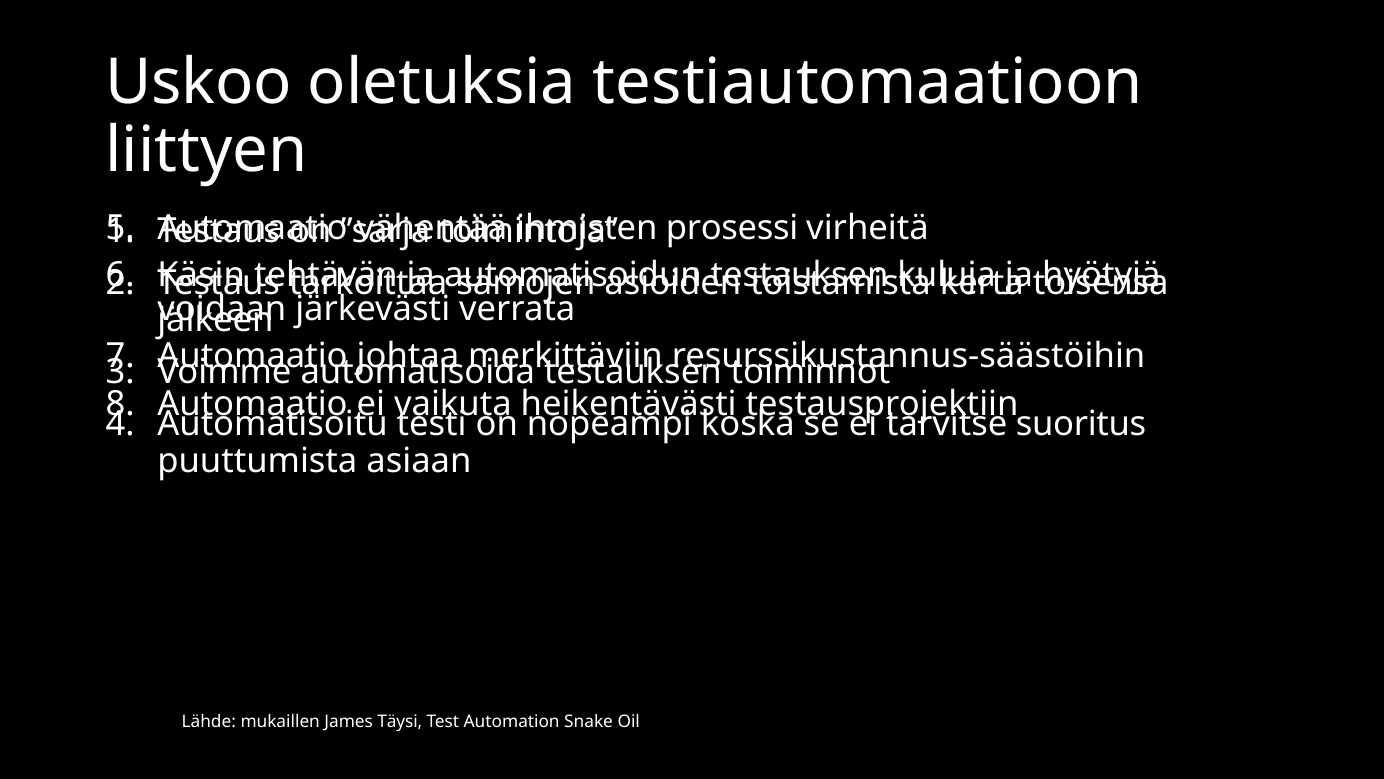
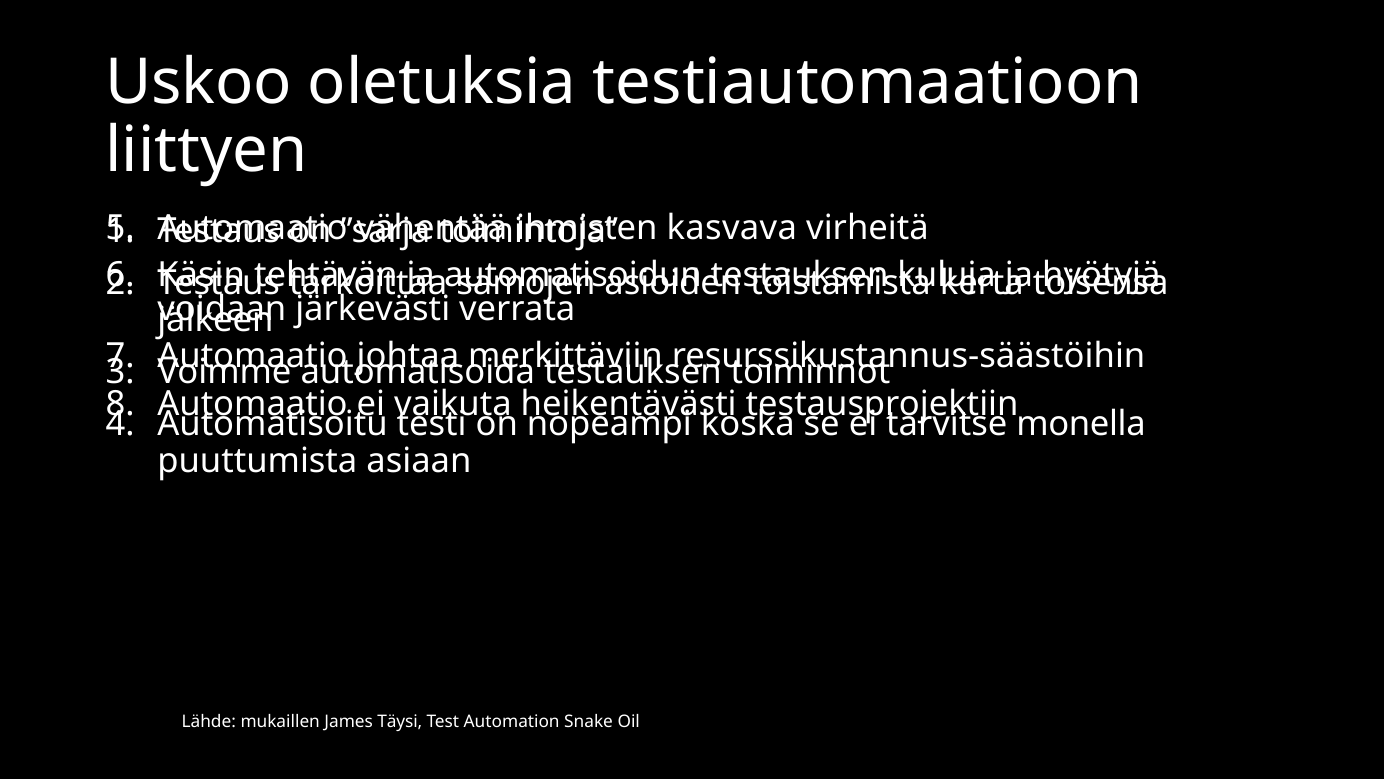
prosessi: prosessi -> kasvava (732, 228)
suoritus: suoritus -> monella (1081, 424)
